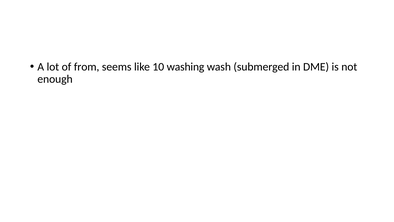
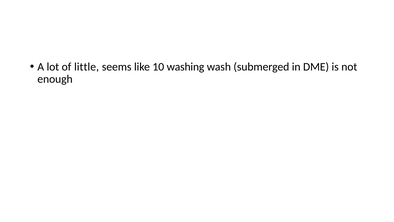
from: from -> little (87, 67)
